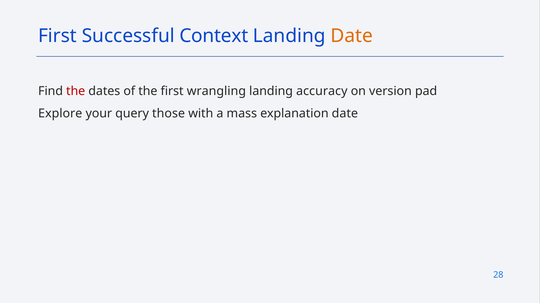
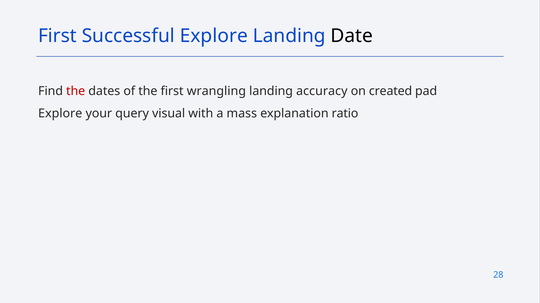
Successful Context: Context -> Explore (214, 36)
Date colour: orange -> black (352, 36)
version: version -> created (391, 91)
those: those -> visual (169, 114)
explanation date: date -> ratio (345, 114)
